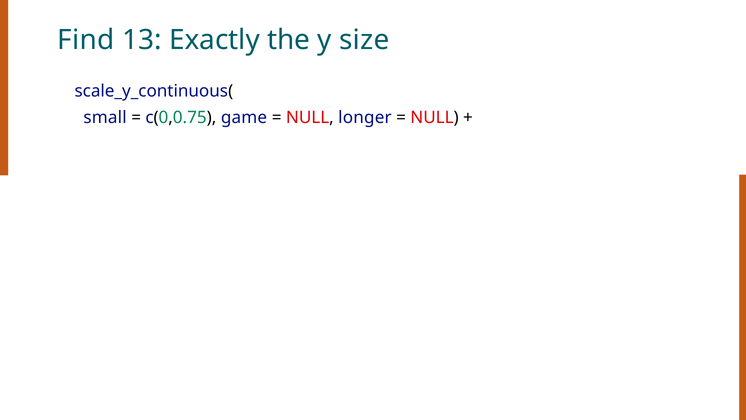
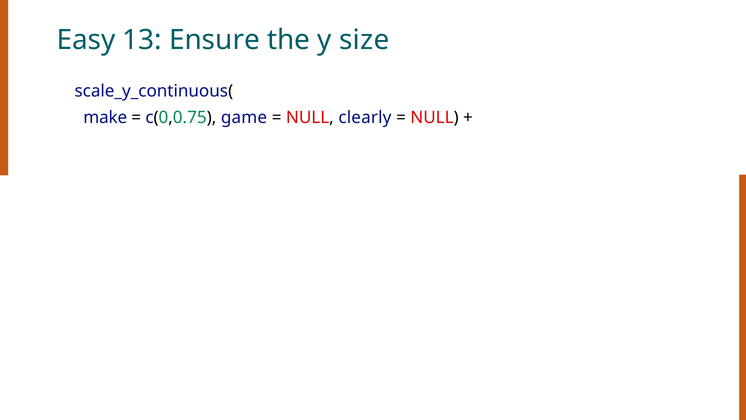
Find: Find -> Easy (86, 40)
Exactly: Exactly -> Ensure (215, 40)
small: small -> make (105, 117)
longer: longer -> clearly (365, 117)
